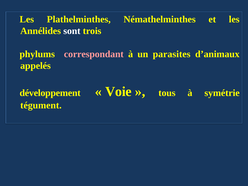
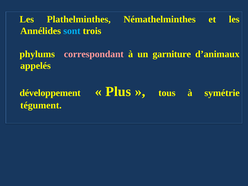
sont colour: white -> light blue (72, 31)
parasites: parasites -> garniture (172, 54)
Voie: Voie -> Plus (118, 92)
